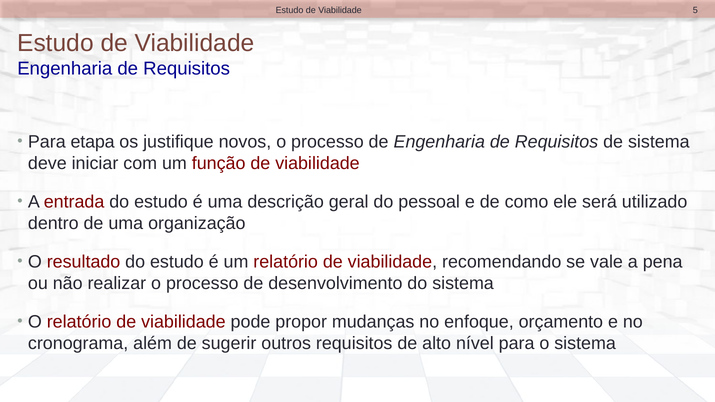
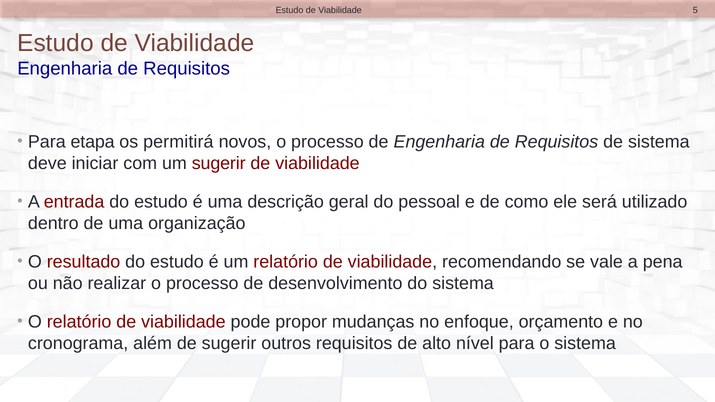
justifique: justifique -> permitirá (178, 142)
um função: função -> sugerir (219, 163)
